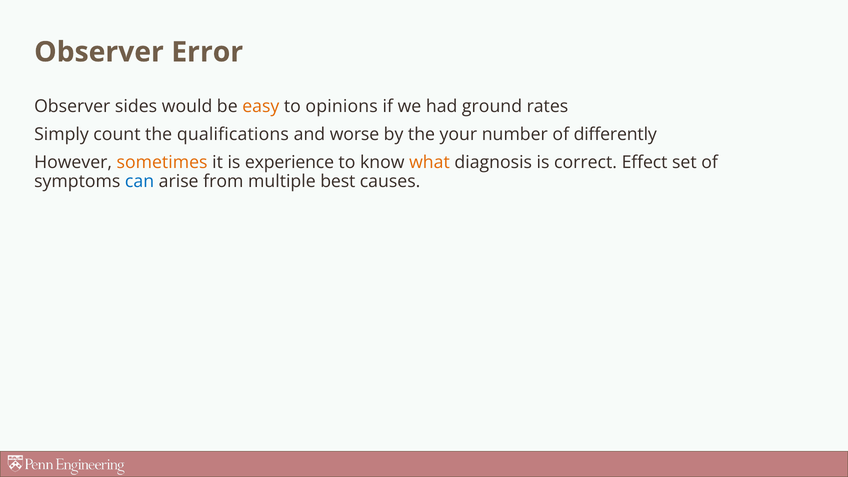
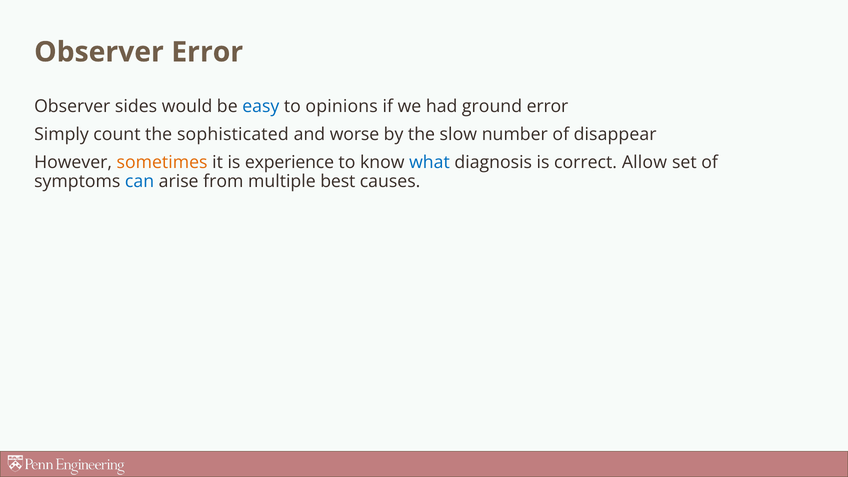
easy colour: orange -> blue (261, 106)
ground rates: rates -> error (547, 106)
qualifications: qualifications -> sophisticated (233, 134)
your: your -> slow (458, 134)
differently: differently -> disappear (615, 134)
what colour: orange -> blue (430, 162)
Effect: Effect -> Allow (644, 162)
